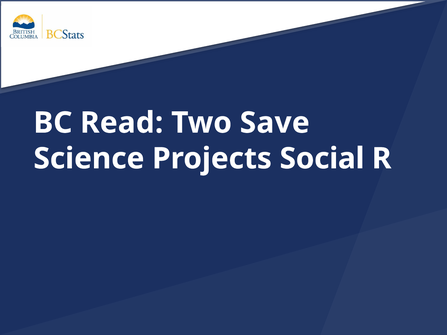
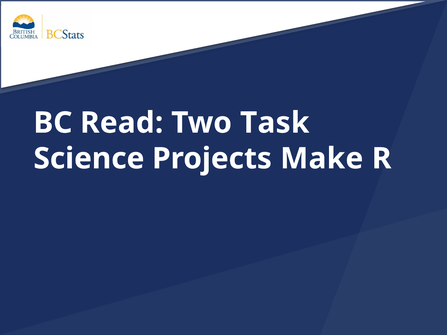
Save: Save -> Task (275, 123)
Social: Social -> Make (322, 159)
